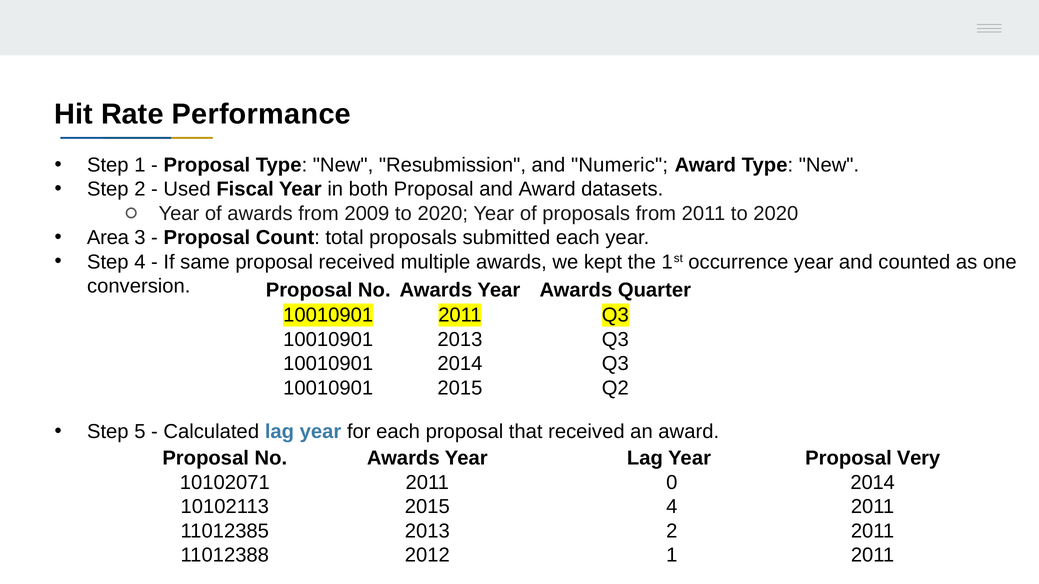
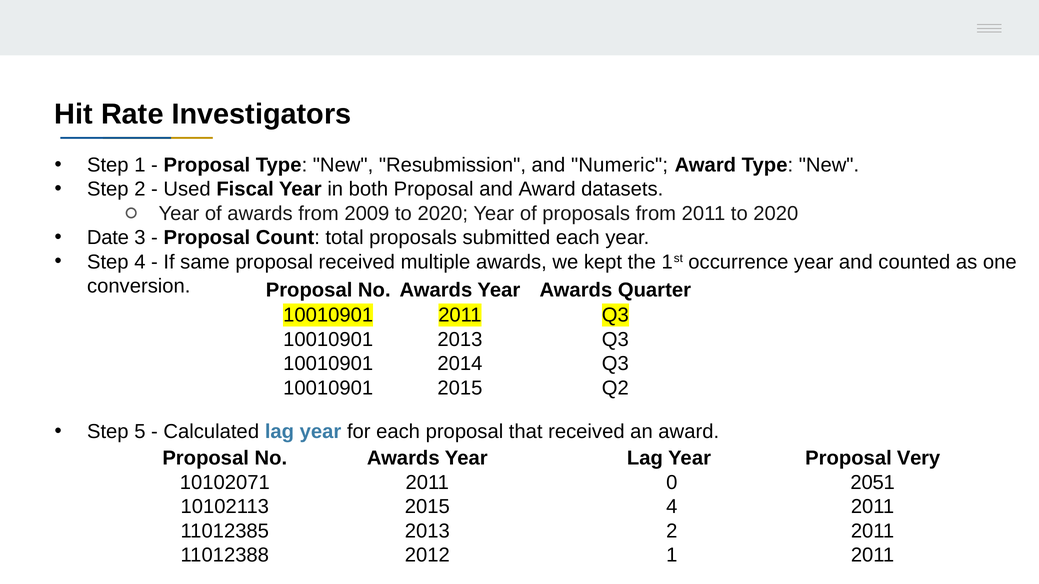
Performance: Performance -> Investigators (261, 114)
Area: Area -> Date (108, 238)
0 2014: 2014 -> 2051 (873, 483)
